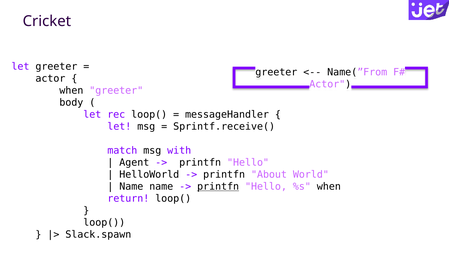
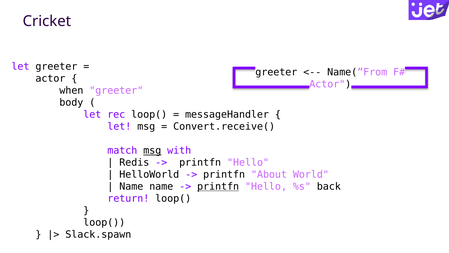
Sprintf.receive(: Sprintf.receive( -> Convert.receive( (224, 126)
msg underline: none -> present (152, 150)
Agent: Agent -> Redis (134, 162)
%s when: when -> back (329, 186)
